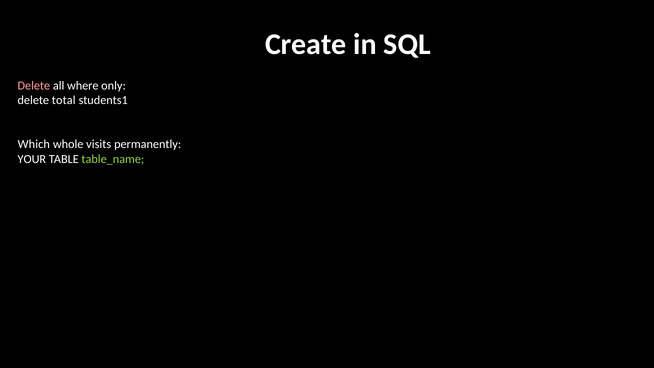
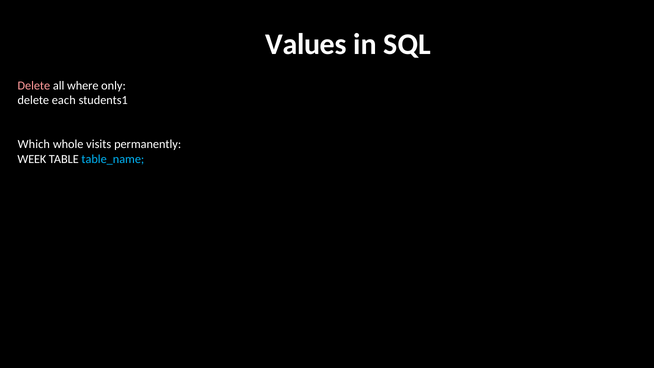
Create: Create -> Values (306, 44)
total: total -> each (64, 100)
YOUR: YOUR -> WEEK (32, 159)
table_name colour: light green -> light blue (113, 159)
